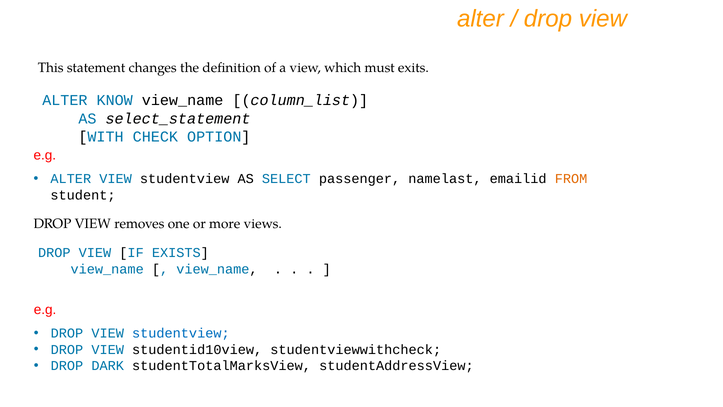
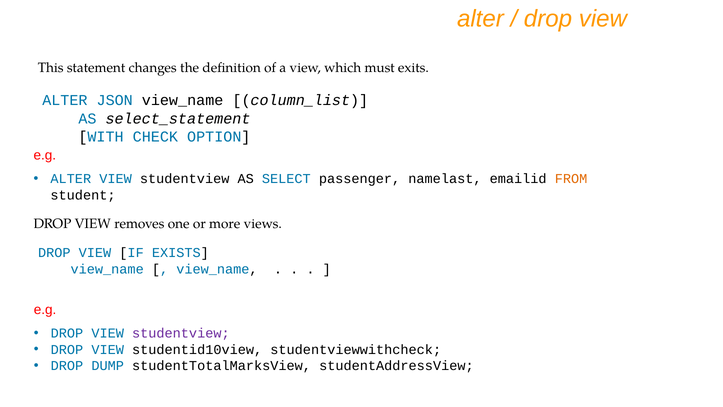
KNOW: KNOW -> JSON (115, 100)
studentview colour: blue -> purple (181, 333)
DARK: DARK -> DUMP (108, 366)
